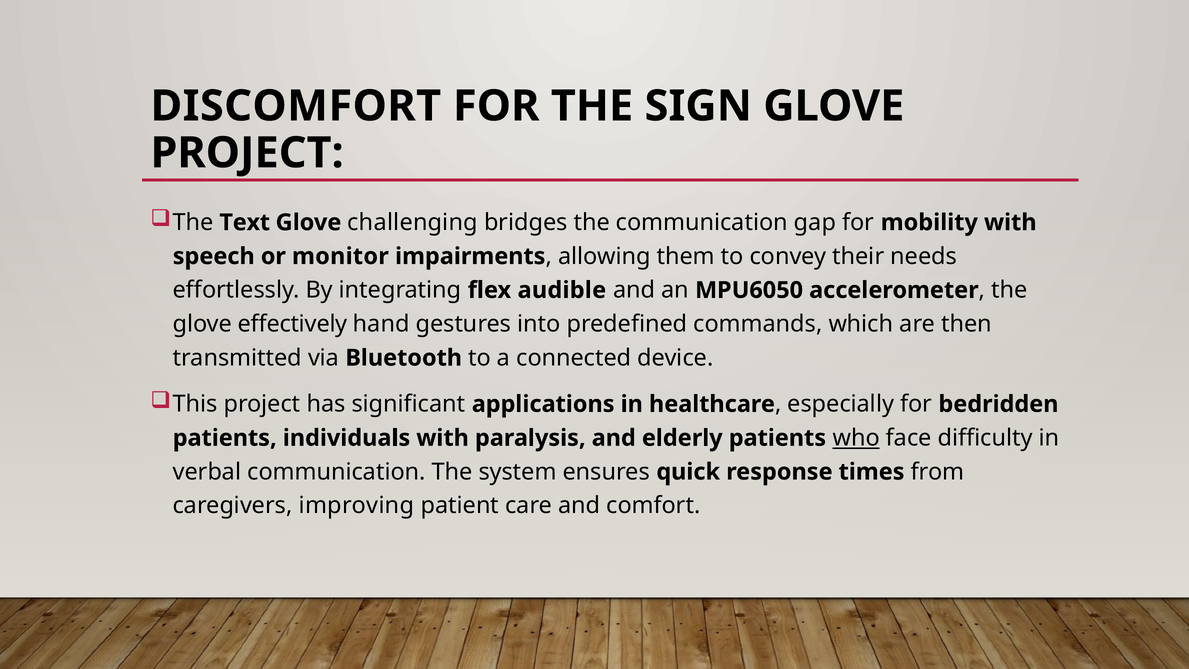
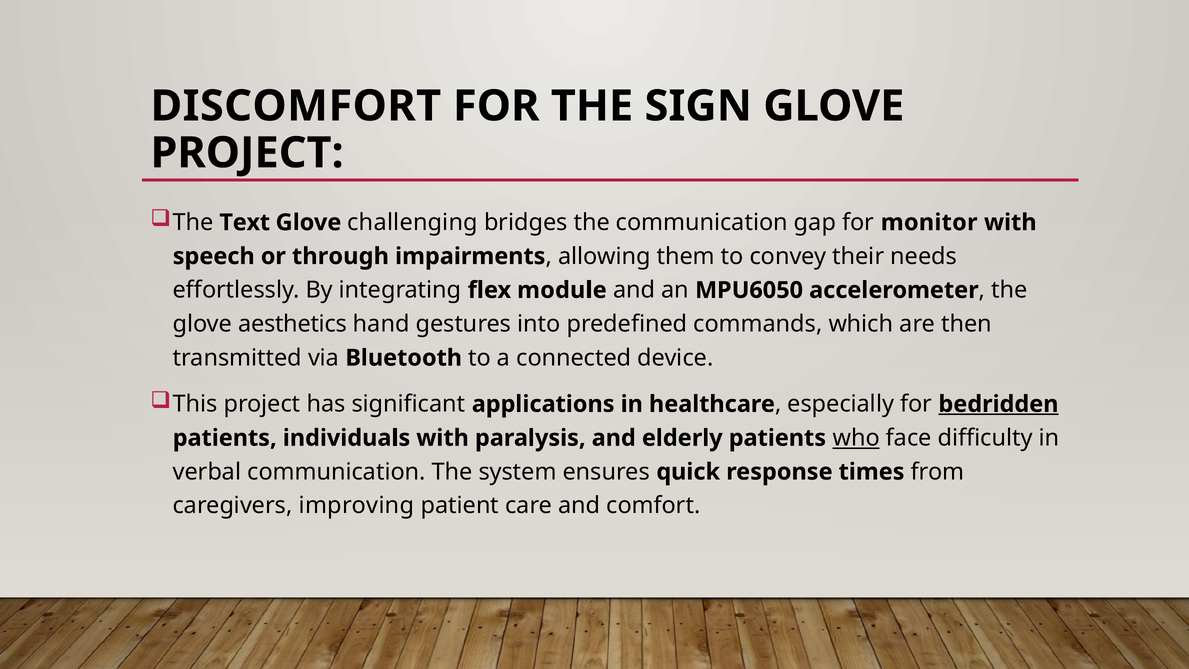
mobility: mobility -> monitor (929, 222)
monitor: monitor -> through (340, 256)
audible: audible -> module (562, 290)
effectively: effectively -> aesthetics (293, 324)
bedridden underline: none -> present (998, 404)
